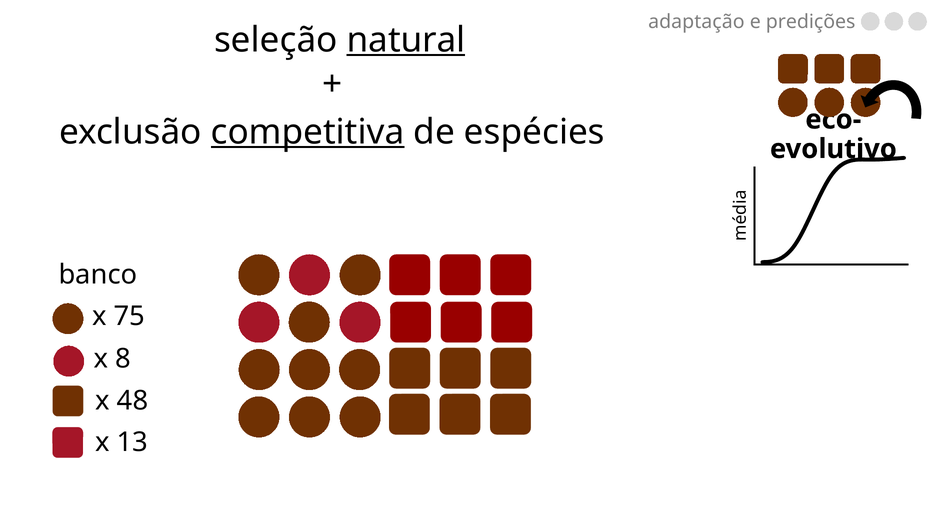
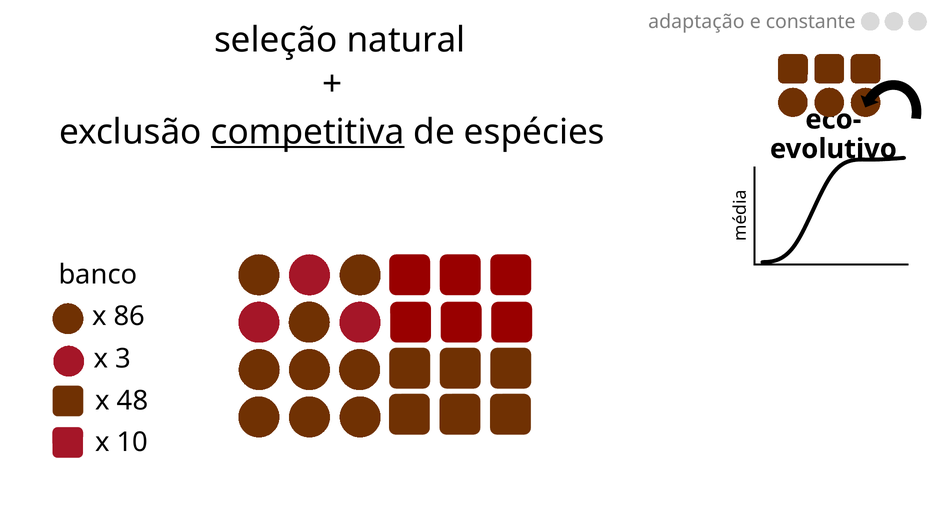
predições: predições -> constante (811, 22)
natural underline: present -> none (406, 40)
75: 75 -> 86 (129, 317)
8: 8 -> 3 (123, 359)
13: 13 -> 10 (132, 443)
